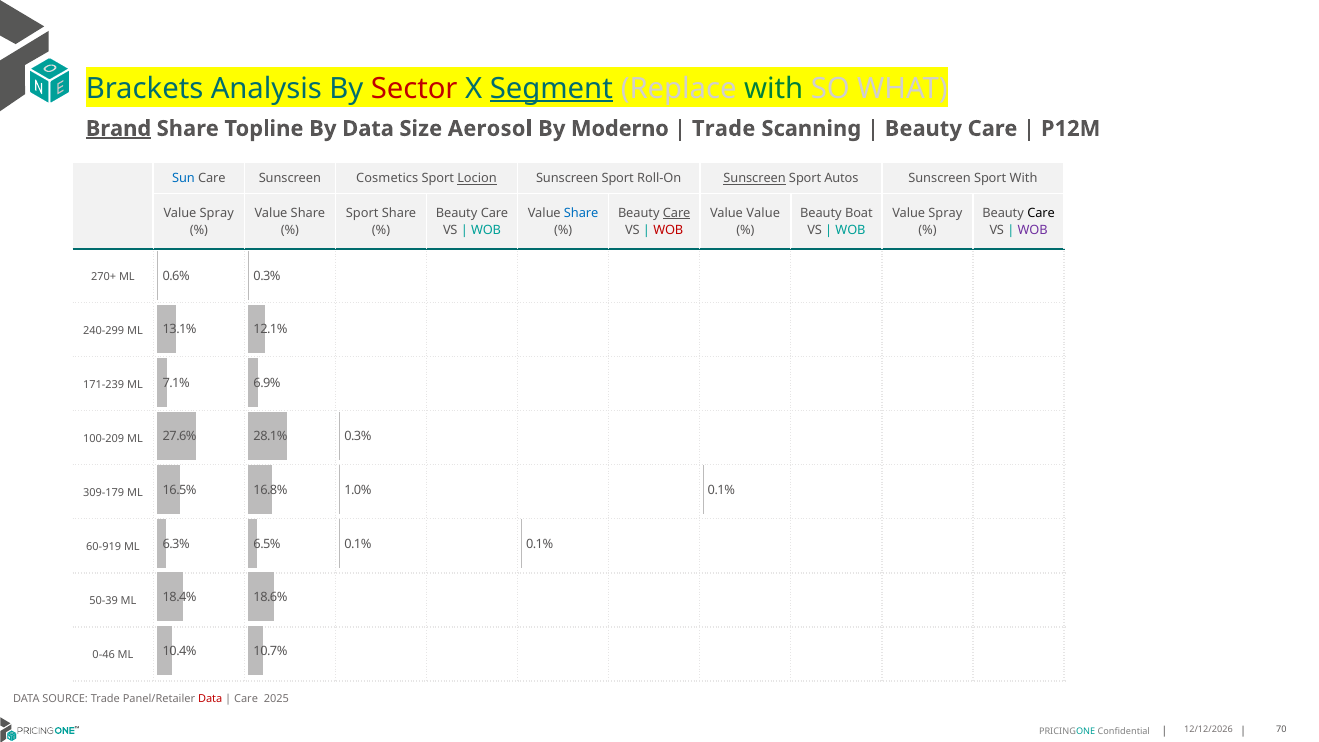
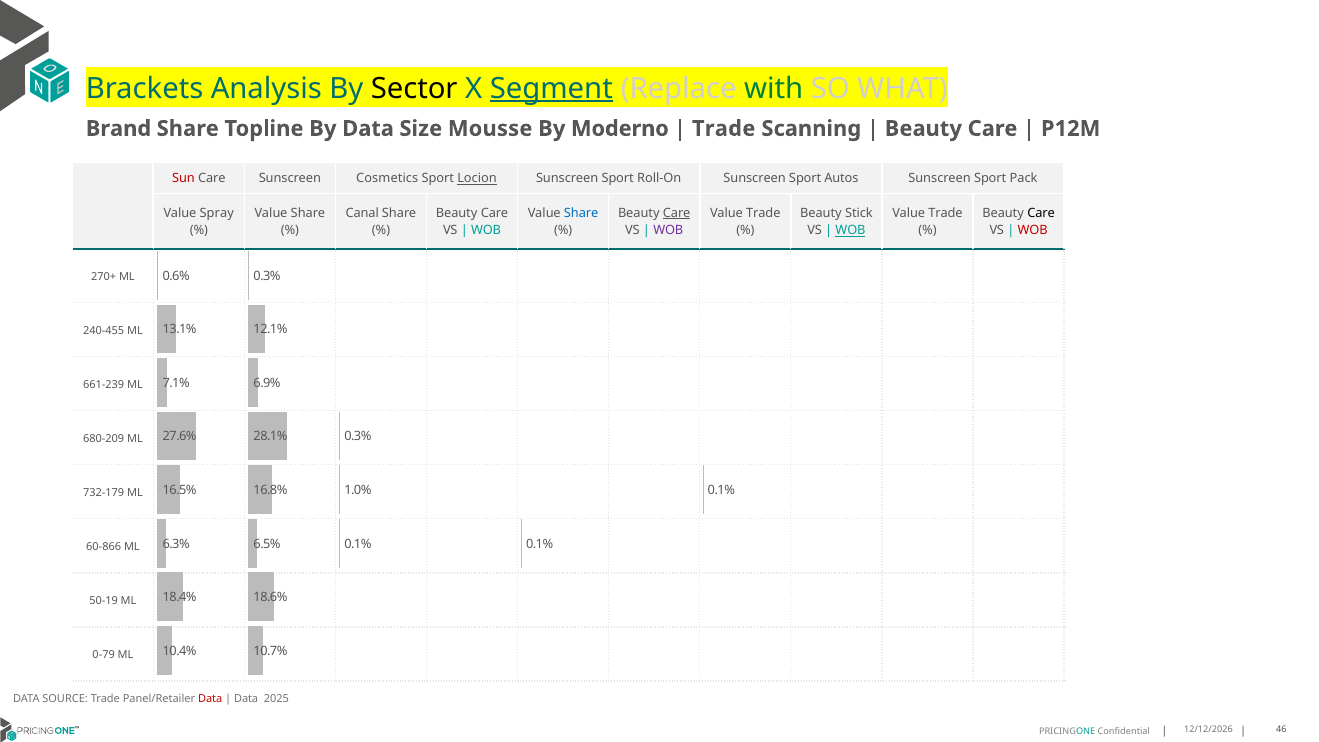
Sector colour: red -> black (414, 89)
Brand underline: present -> none (118, 129)
Aerosol: Aerosol -> Mousse (490, 129)
Sun colour: blue -> red (183, 178)
Sunscreen underline: present -> none (755, 178)
Sport With: With -> Pack (1024, 178)
Sport: Sport -> Canal (362, 213)
Value: Value -> Trade (763, 213)
Boat: Boat -> Stick (859, 213)
Spray: Spray -> Trade (945, 213)
WOB colour: red -> purple (668, 230)
WOB underline: none -> present (850, 230)
WOB colour: purple -> red (1033, 230)
240-299: 240-299 -> 240-455 (104, 331)
171-239: 171-239 -> 661-239 (104, 385)
100-209: 100-209 -> 680-209 (104, 439)
309-179: 309-179 -> 732-179 (104, 493)
60-919: 60-919 -> 60-866 (104, 547)
50-39: 50-39 -> 50-19 (104, 601)
0-46: 0-46 -> 0-79 (104, 655)
Care: Care -> Data (246, 699)
70: 70 -> 46 (1281, 729)
